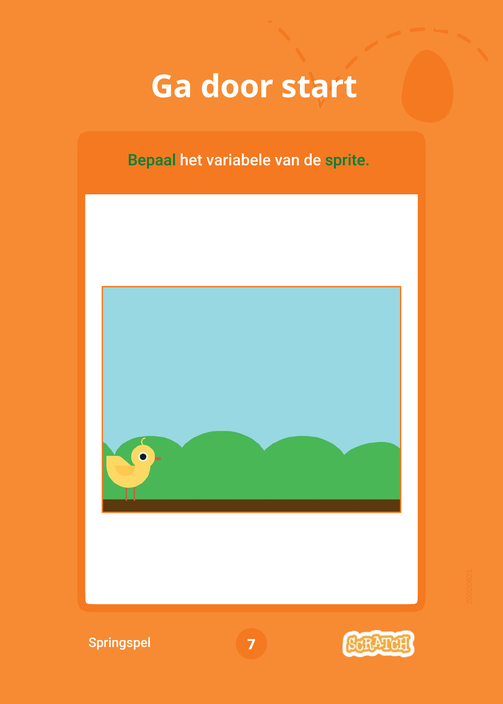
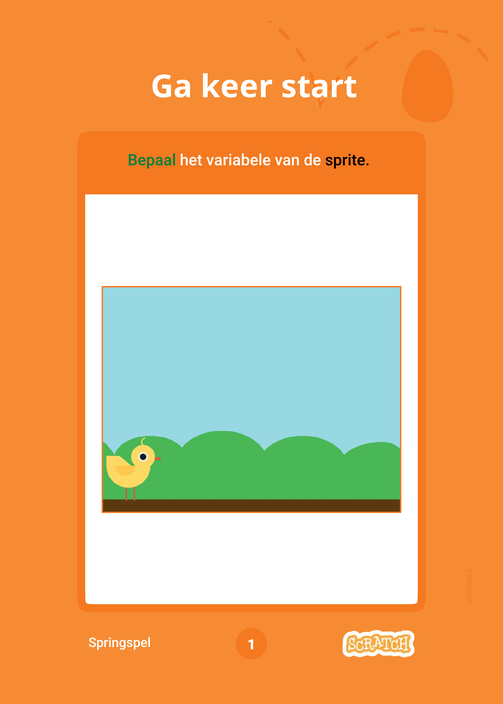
door: door -> keer (237, 87)
sprite colour: green -> black (347, 160)
Springspel 7: 7 -> 1 (251, 645)
